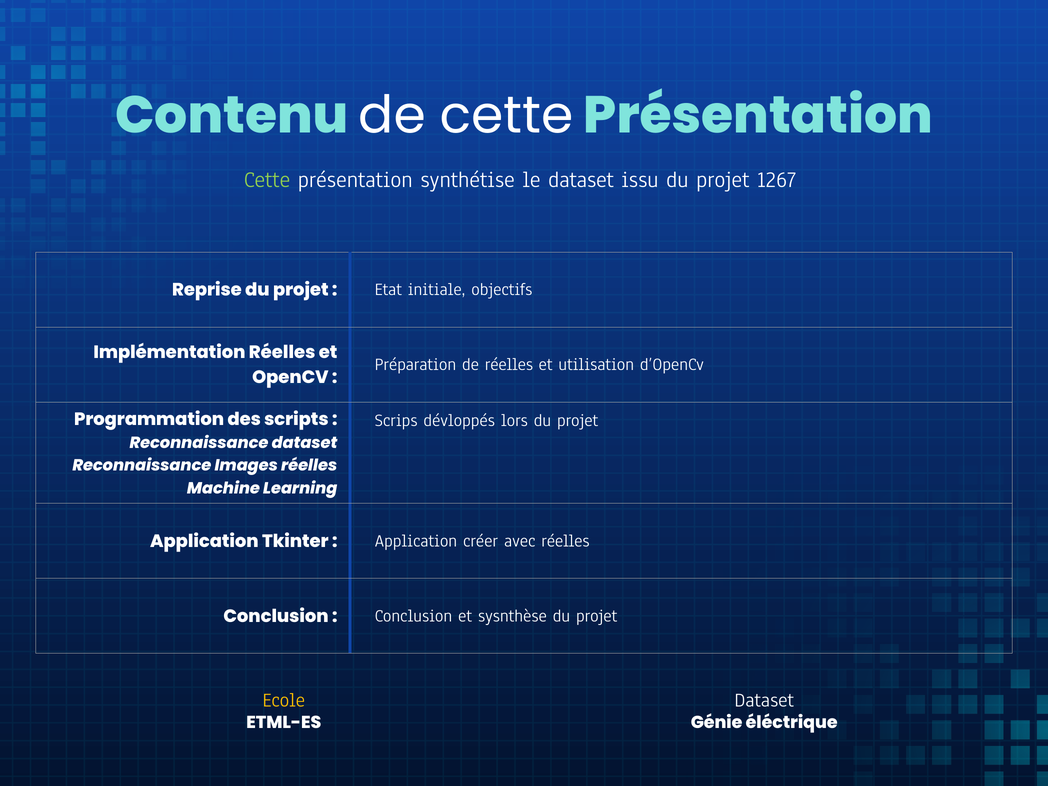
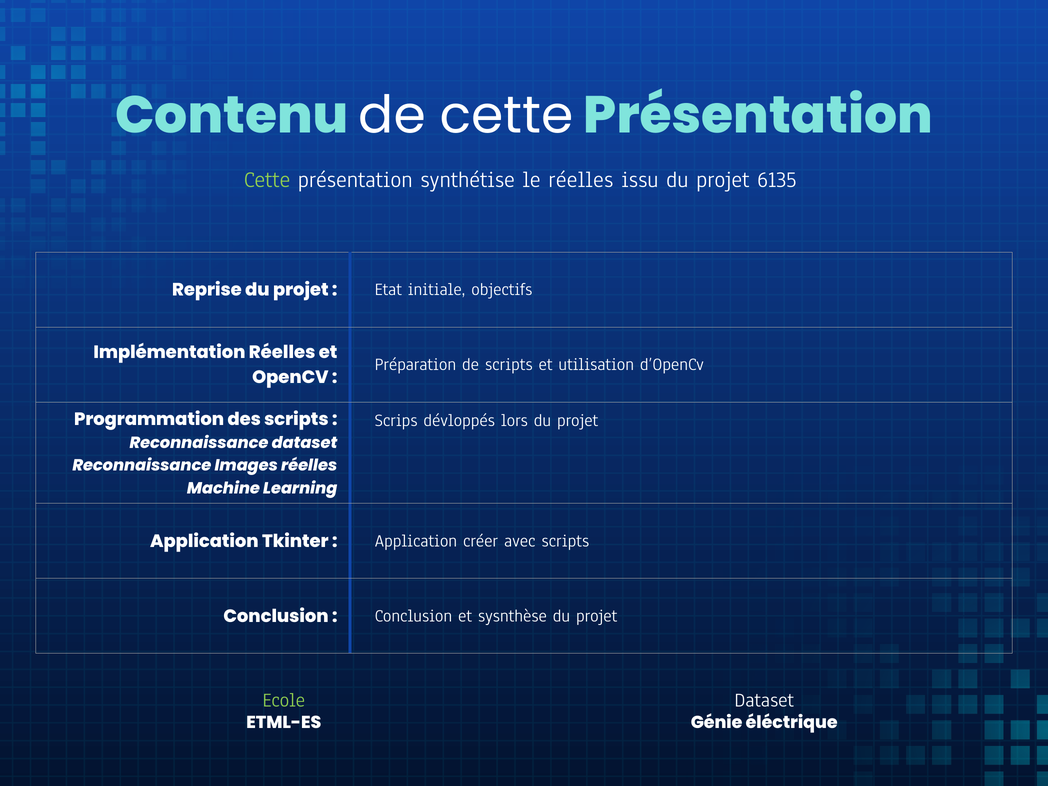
le dataset: dataset -> réelles (581, 179)
1267: 1267 -> 6135 (777, 179)
de réelles: réelles -> scripts (509, 364)
avec réelles: réelles -> scripts (565, 541)
Ecole colour: yellow -> light green (284, 700)
